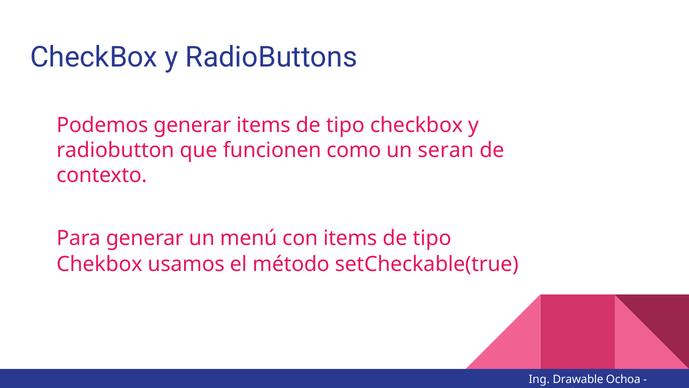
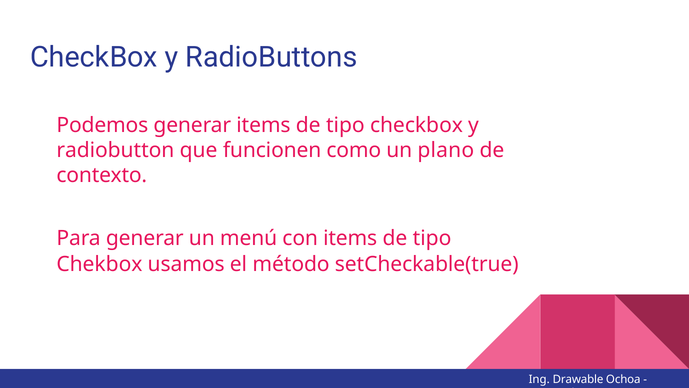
seran: seran -> plano (446, 150)
